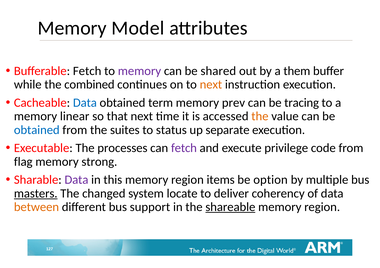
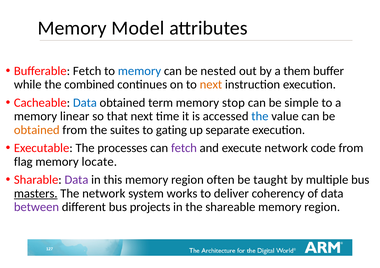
memory colour: purple -> blue (139, 71)
shared: shared -> nested (218, 71)
prev: prev -> stop (233, 103)
tracing: tracing -> simple (302, 103)
the colour: orange -> blue (260, 117)
obtained colour: blue -> orange (37, 130)
status: status -> gating (171, 130)
execute privilege: privilege -> network (286, 148)
strong: strong -> locate (99, 162)
items: items -> often (221, 180)
option: option -> taught (271, 180)
The changed: changed -> network (104, 194)
locate: locate -> works (182, 194)
between colour: orange -> purple (36, 207)
support: support -> projects (150, 207)
shareable underline: present -> none (230, 207)
